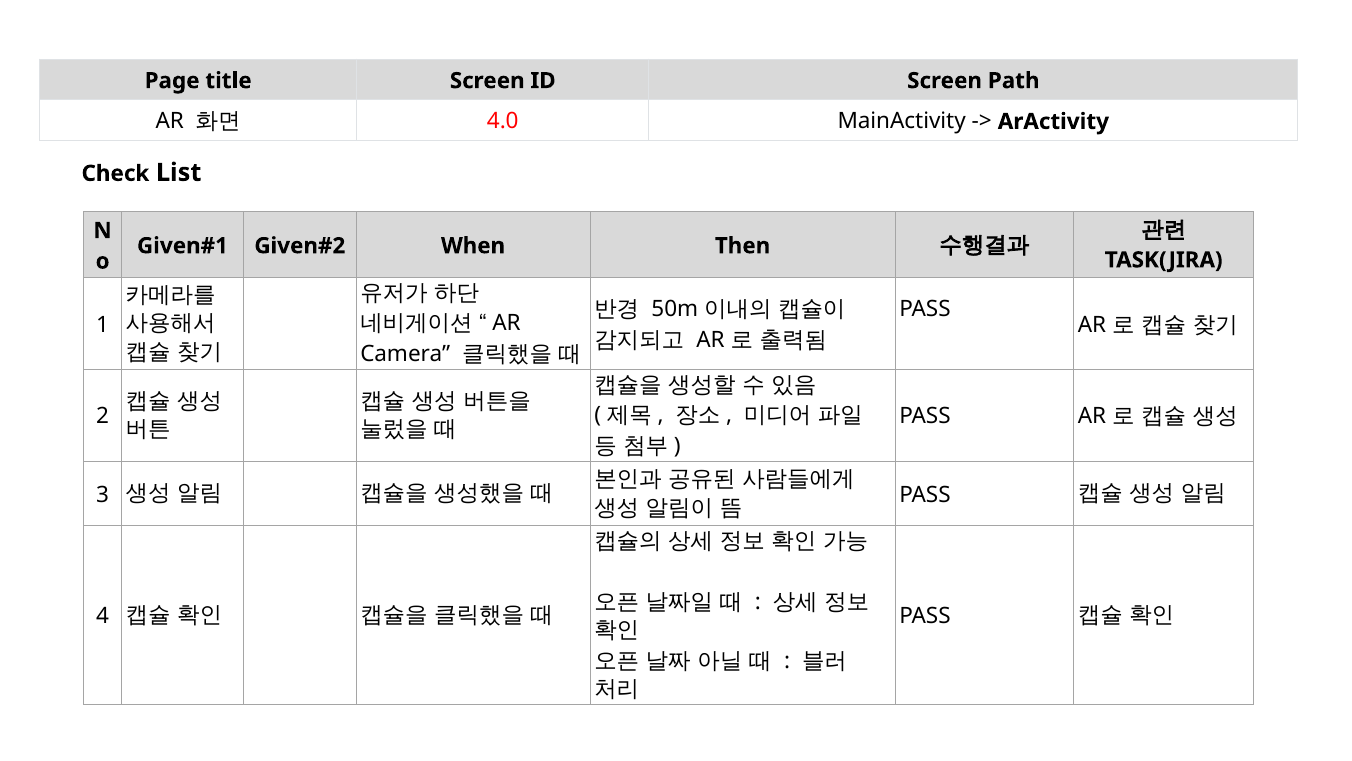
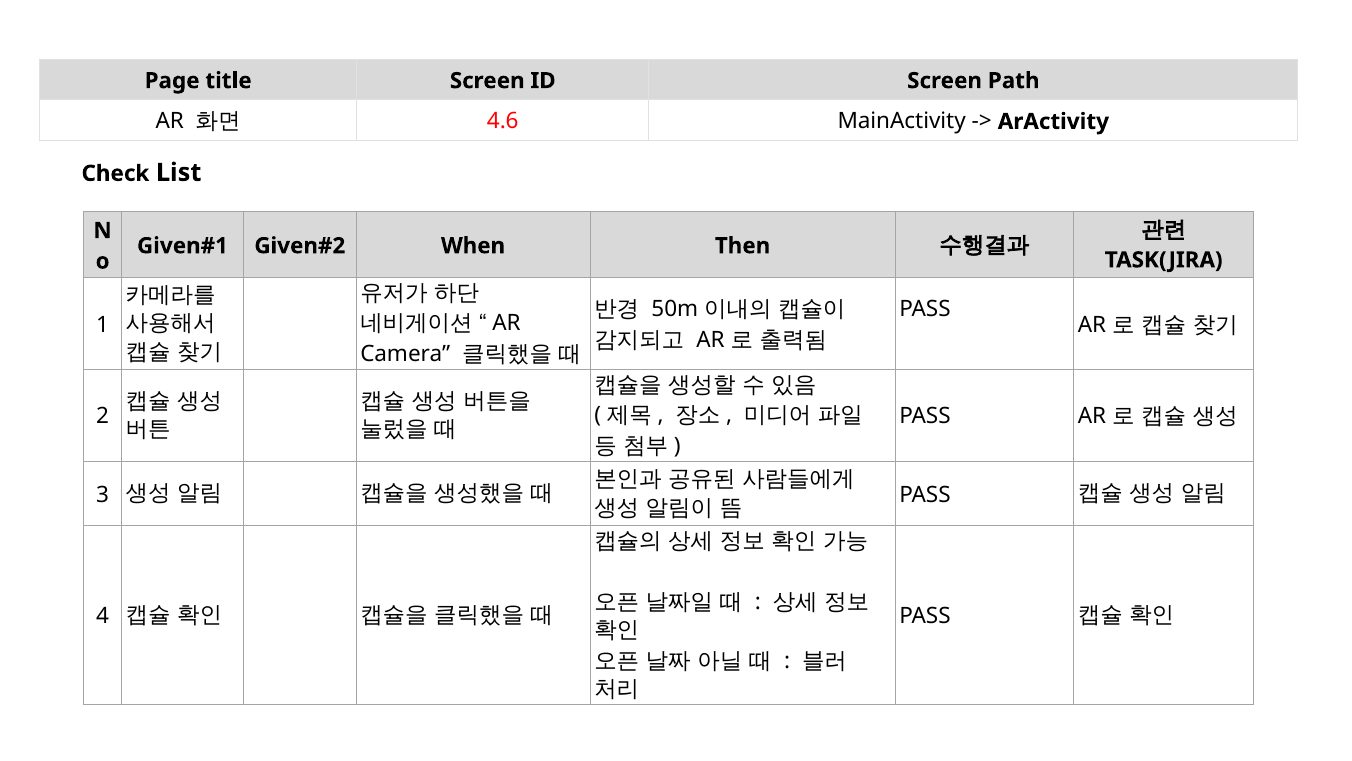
4.0: 4.0 -> 4.6 (503, 121)
